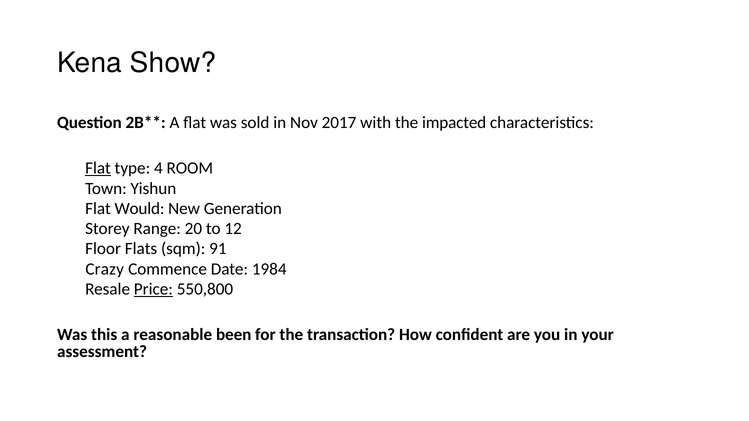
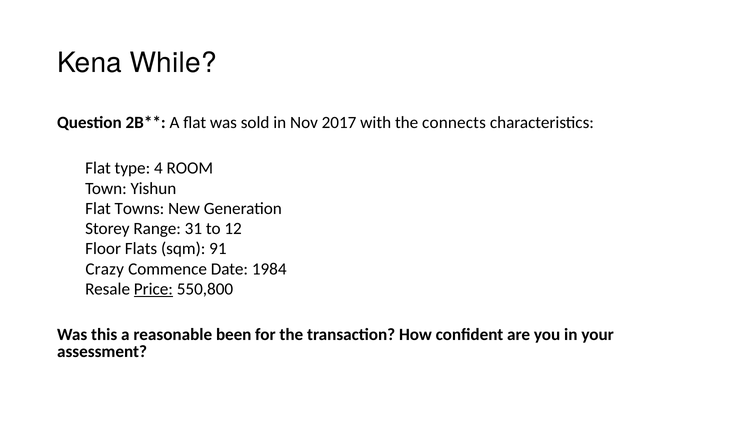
Show: Show -> While (173, 63)
impacted: impacted -> connects (454, 123)
Flat underline: present -> none (98, 168)
Would: Would -> Towns (139, 209)
20: 20 -> 31 (193, 229)
